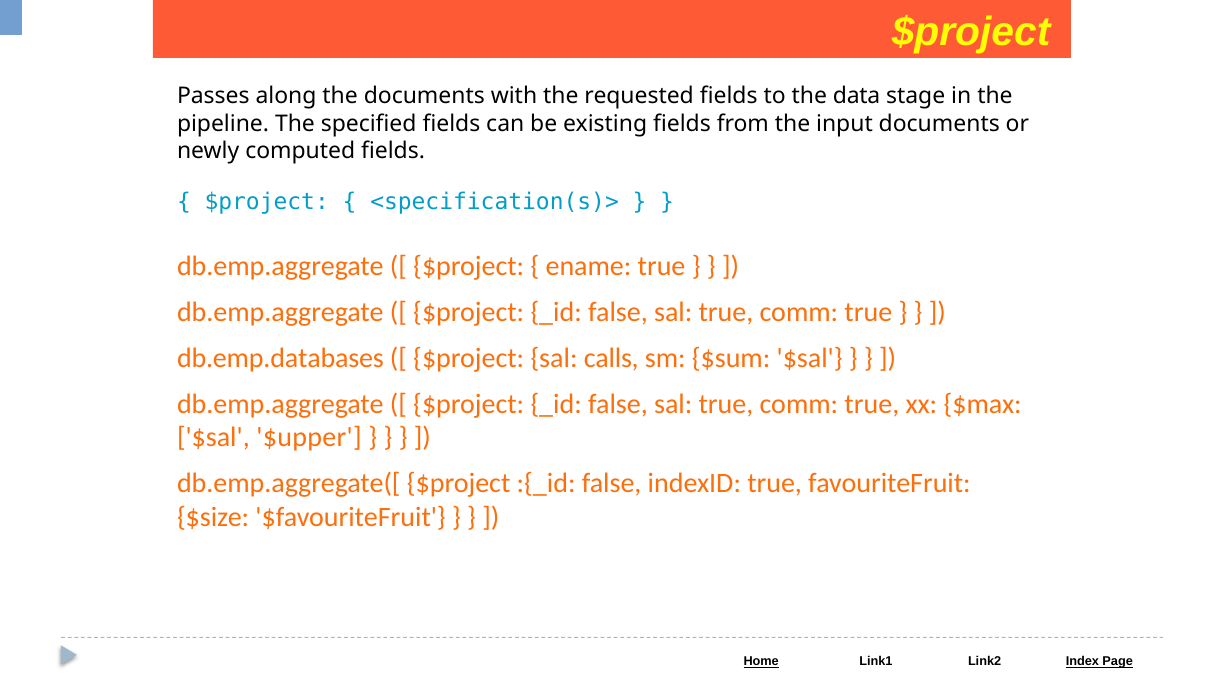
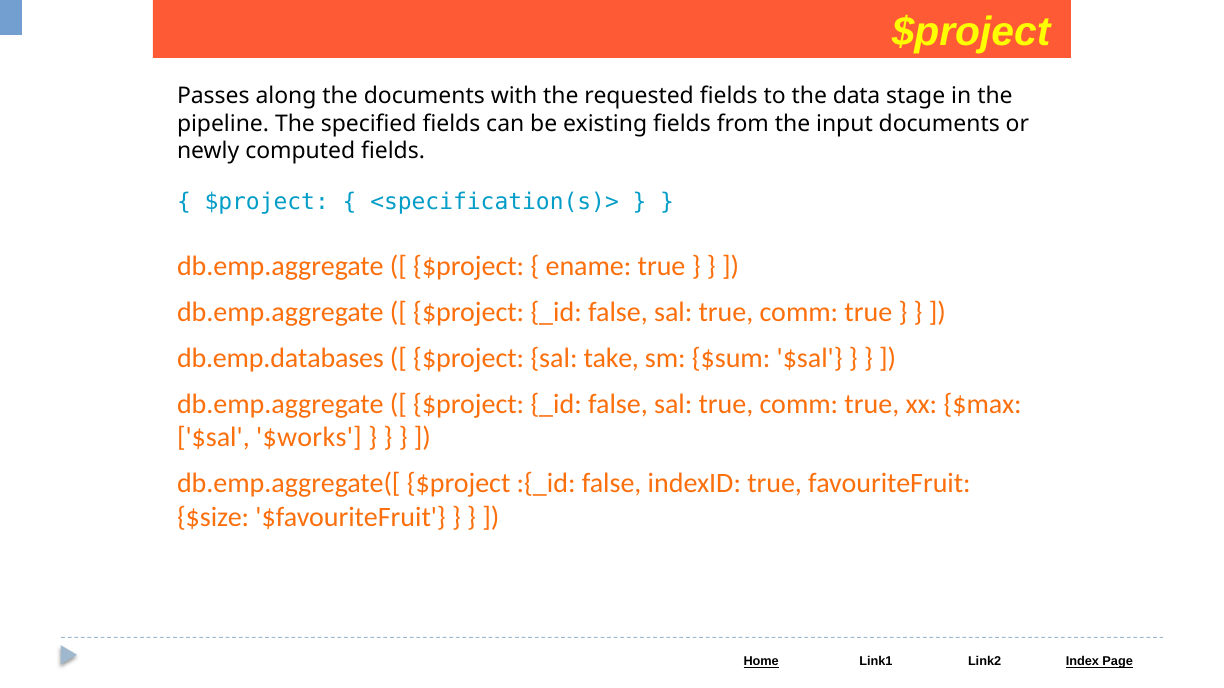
calls: calls -> take (611, 358)
$upper: $upper -> $works (309, 438)
